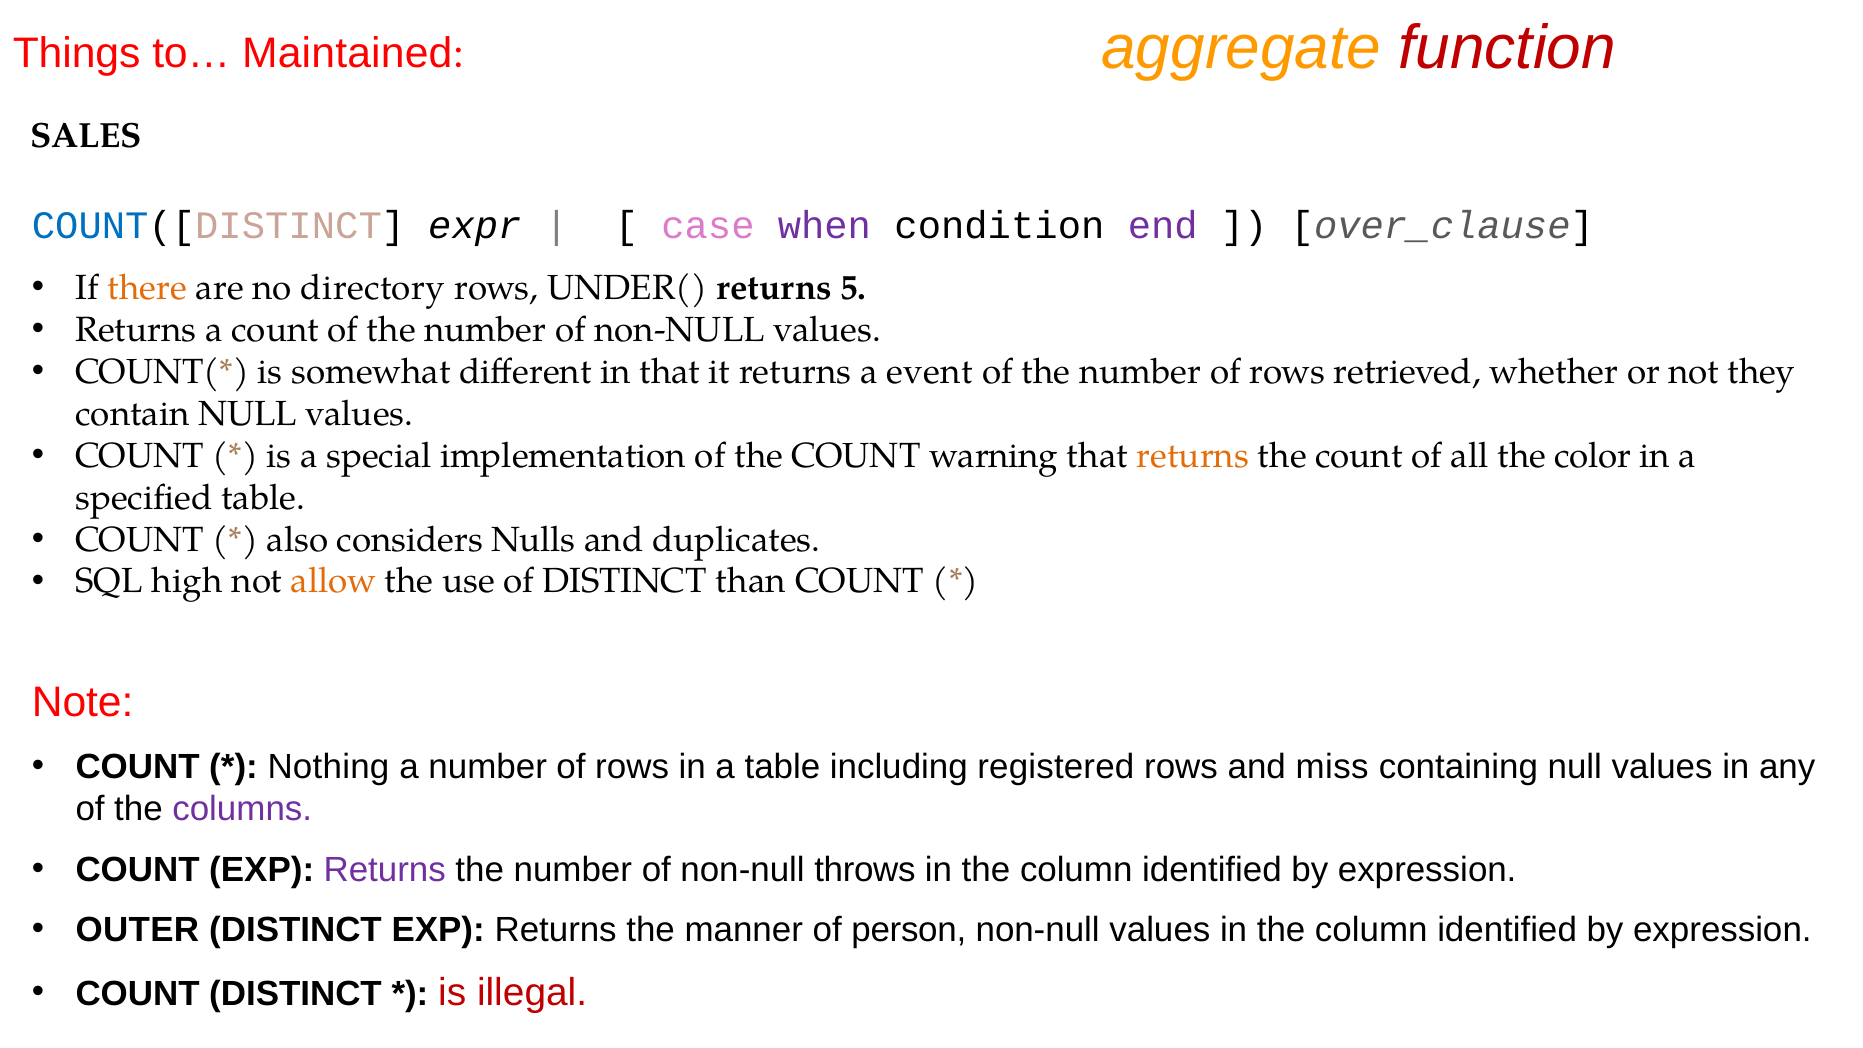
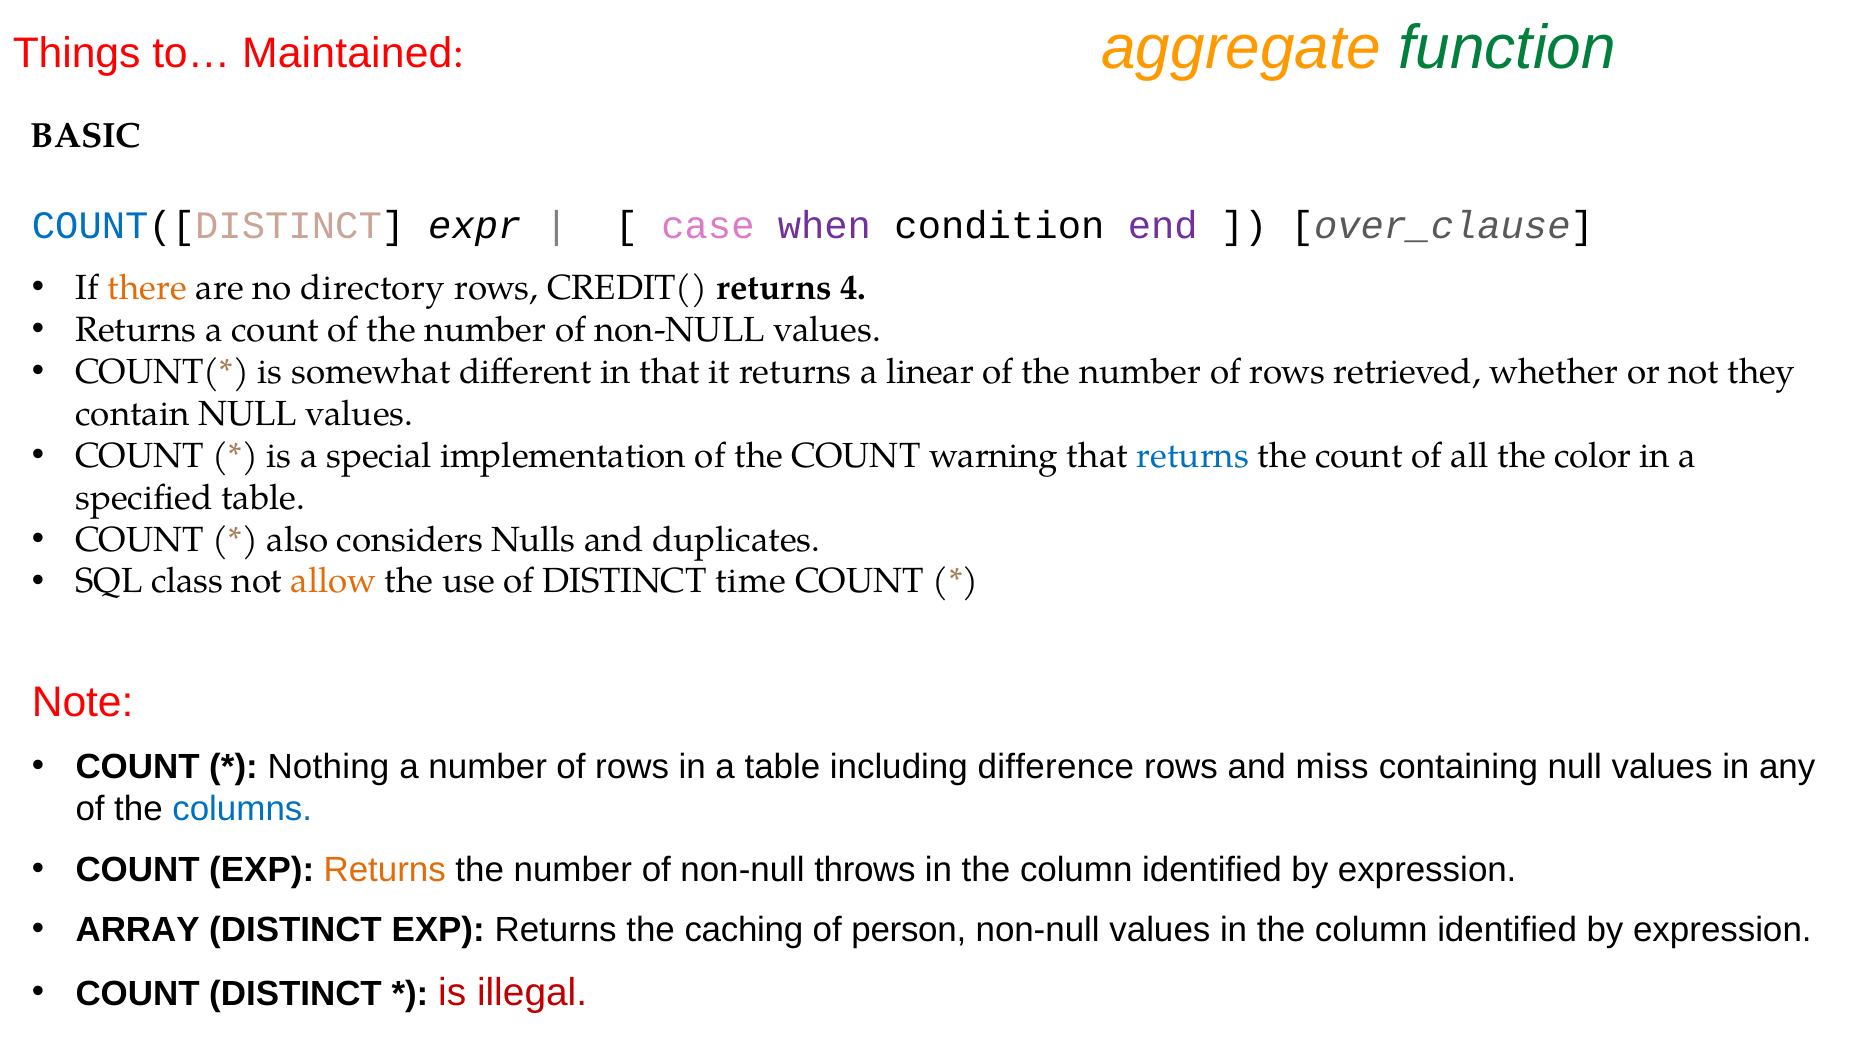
function colour: red -> green (1507, 48)
SALES: SALES -> BASIC (86, 136)
UNDER(: UNDER( -> CREDIT( (627, 288)
5: 5 -> 4 (853, 288)
event: event -> linear (930, 372)
returns colour: orange -> blue (1193, 456)
high: high -> class (187, 581)
than: than -> time (751, 581)
registered: registered -> difference (1056, 767)
columns colour: purple -> blue (242, 809)
Returns colour: purple -> orange (385, 869)
OUTER: OUTER -> ARRAY (138, 930)
manner: manner -> caching (744, 930)
